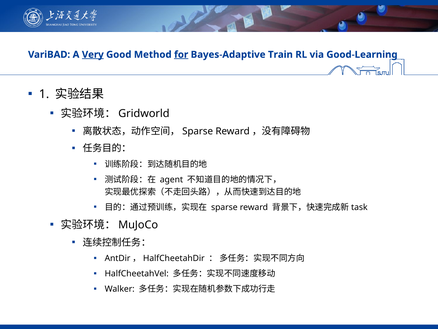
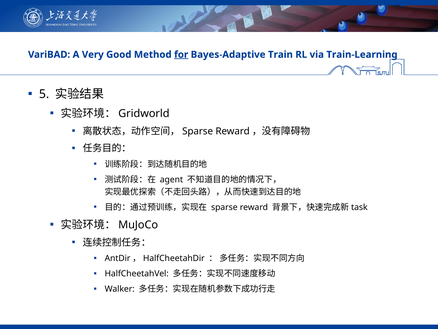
Very underline: present -> none (93, 55)
Good-Learning: Good-Learning -> Train-Learning (362, 55)
1: 1 -> 5 (44, 94)
